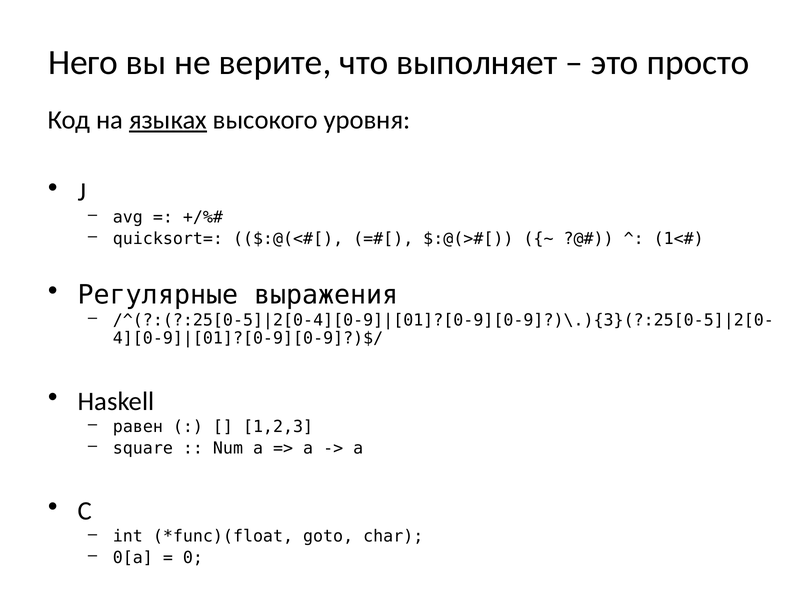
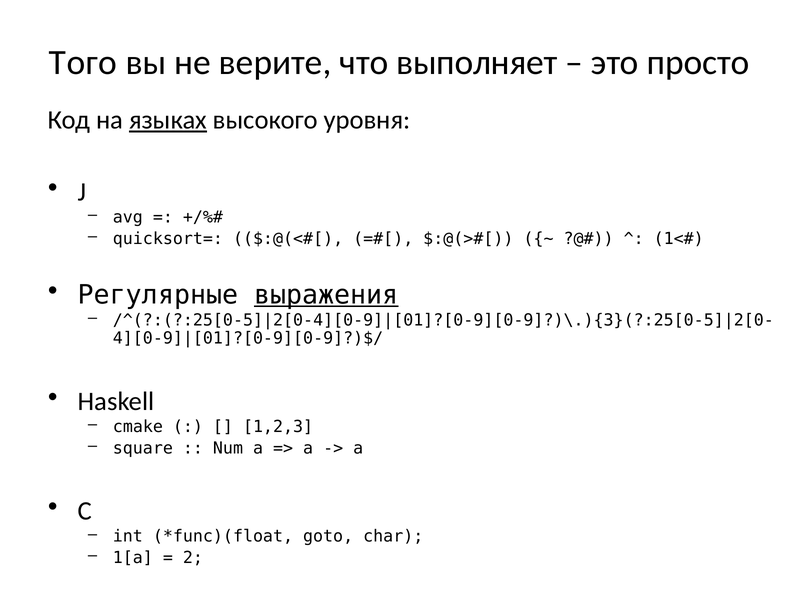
Него: Него -> Того (83, 63)
выражения underline: none -> present (326, 295)
равен: равен -> cmake (138, 427)
0[a: 0[a -> 1[a (133, 558)
0: 0 -> 2 (193, 558)
